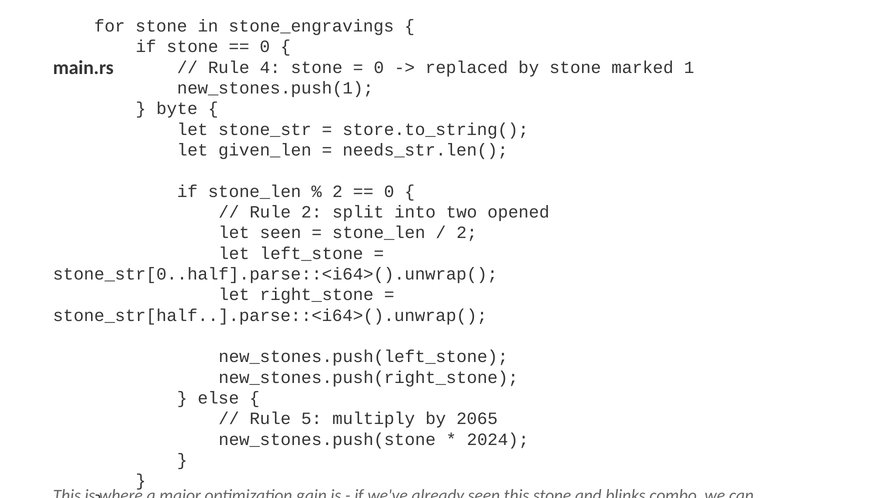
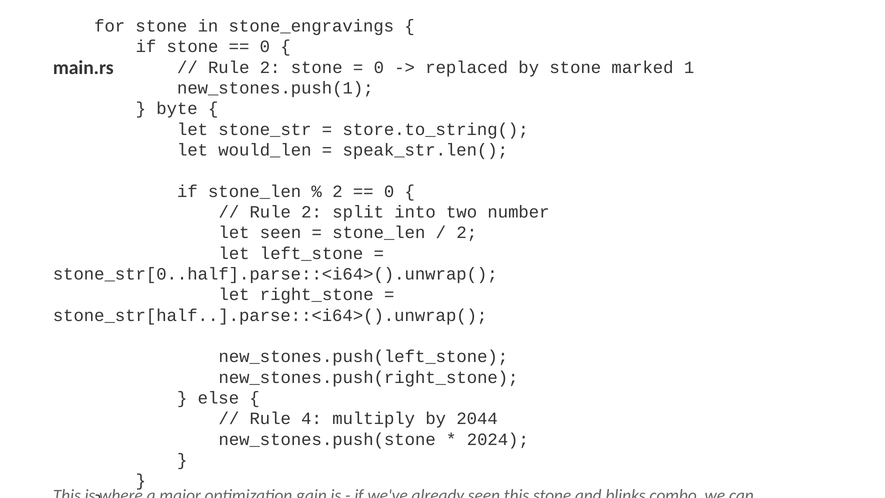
4: 4 -> 2 (270, 67)
given_len: given_len -> would_len (265, 150)
needs_str.len(: needs_str.len( -> speak_str.len( (425, 150)
two opened: opened -> number (518, 212)
5: 5 -> 4 (312, 419)
2065: 2065 -> 2044 (477, 419)
